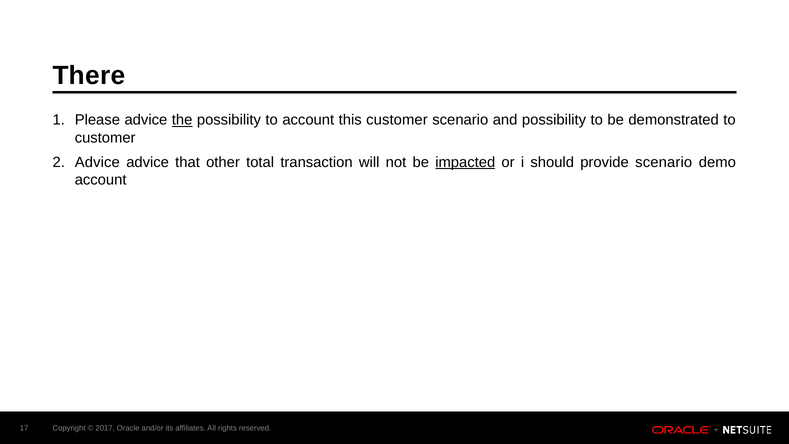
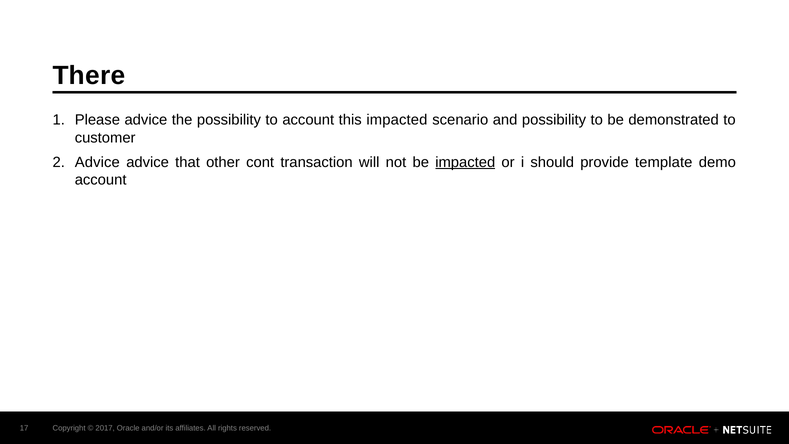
the underline: present -> none (182, 120)
this customer: customer -> impacted (397, 120)
total: total -> cont (260, 162)
provide scenario: scenario -> template (664, 162)
